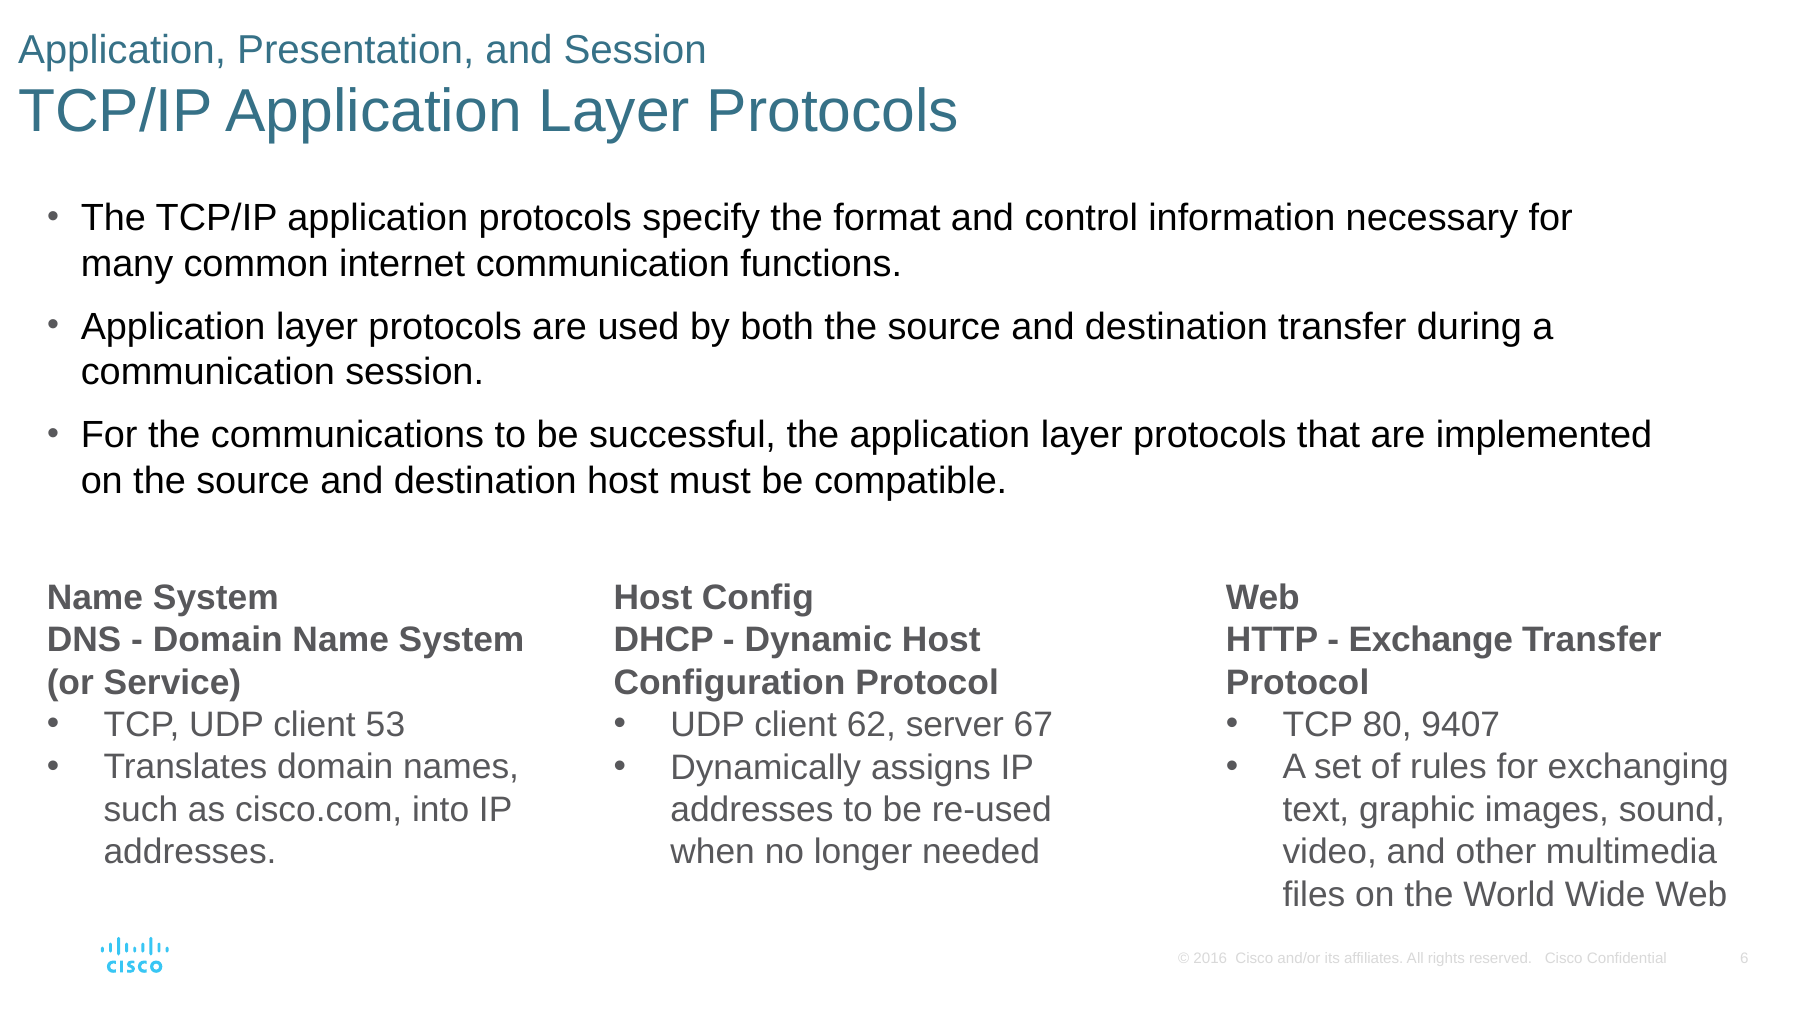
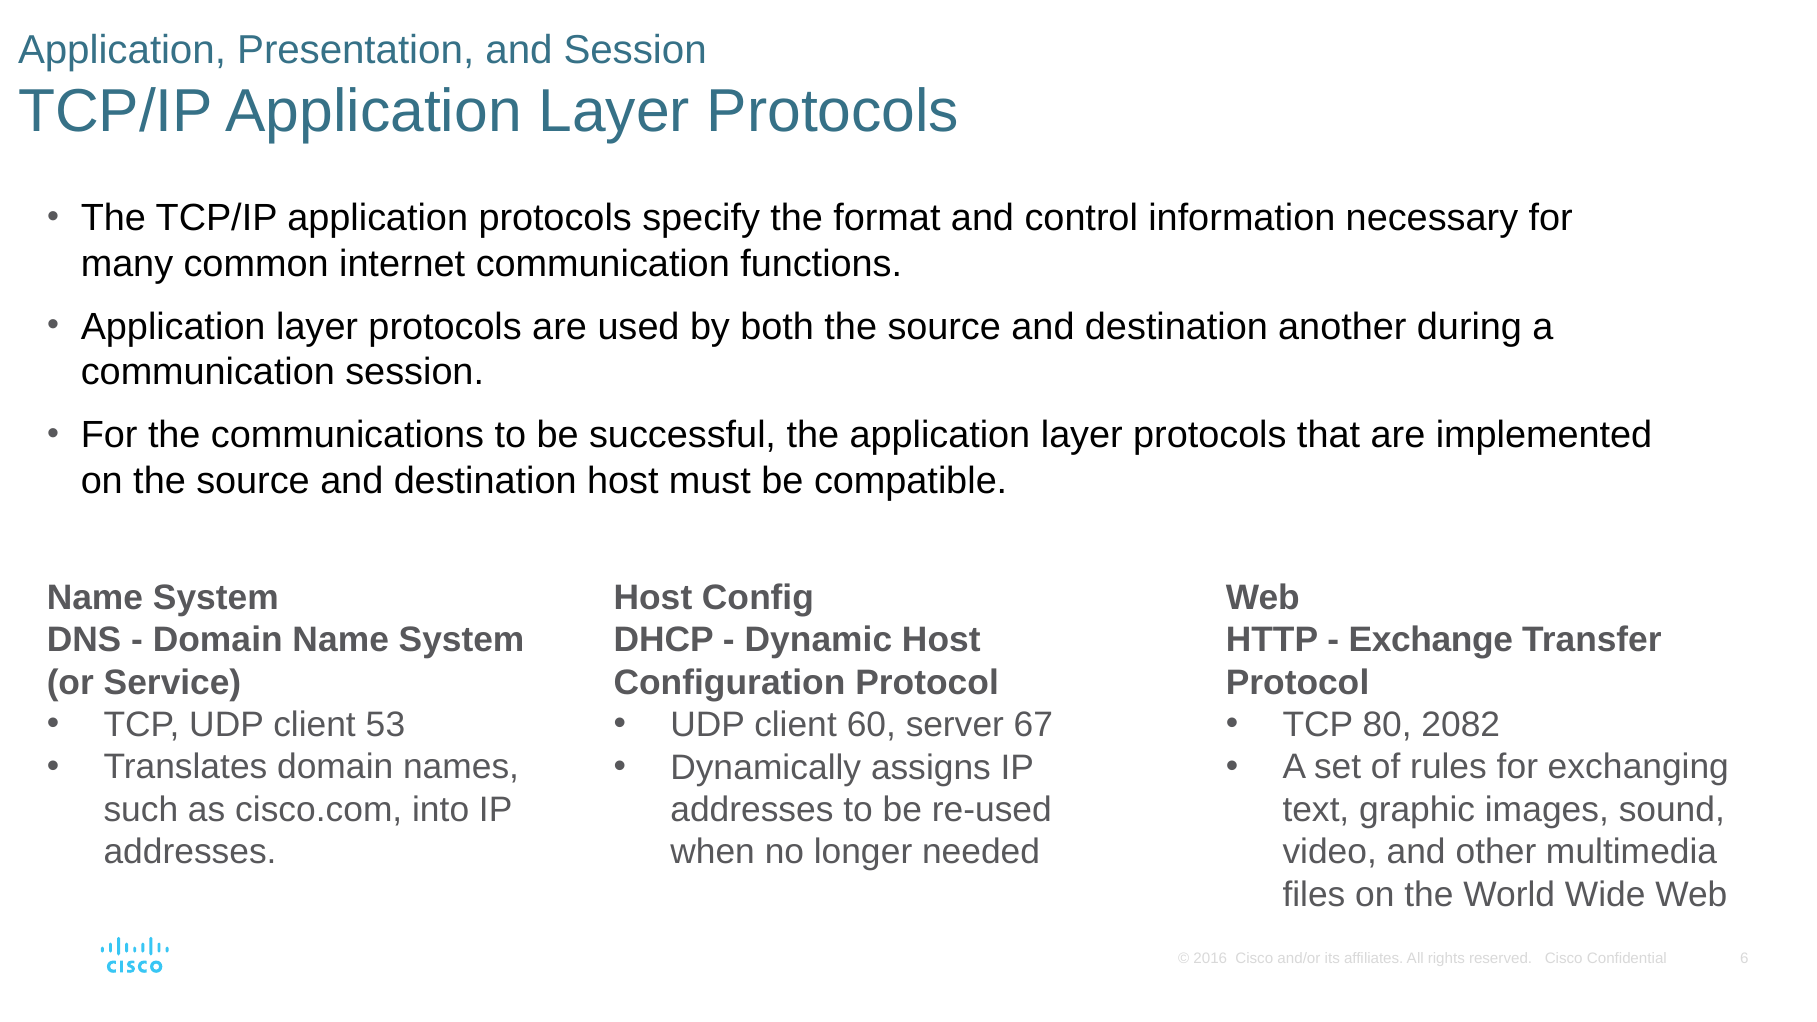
destination transfer: transfer -> another (1342, 327)
62: 62 -> 60 (871, 725)
9407: 9407 -> 2082 (1461, 725)
